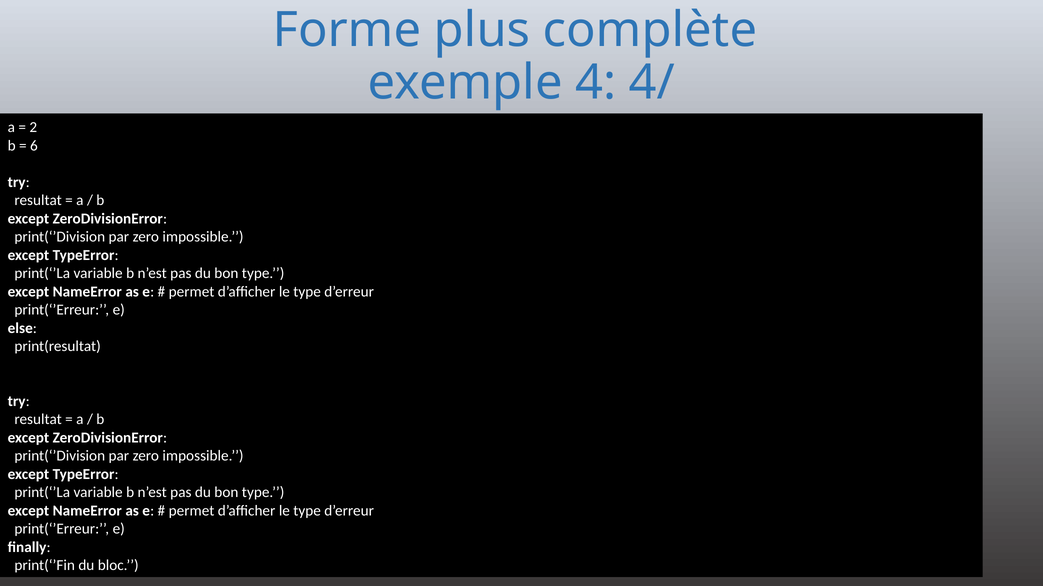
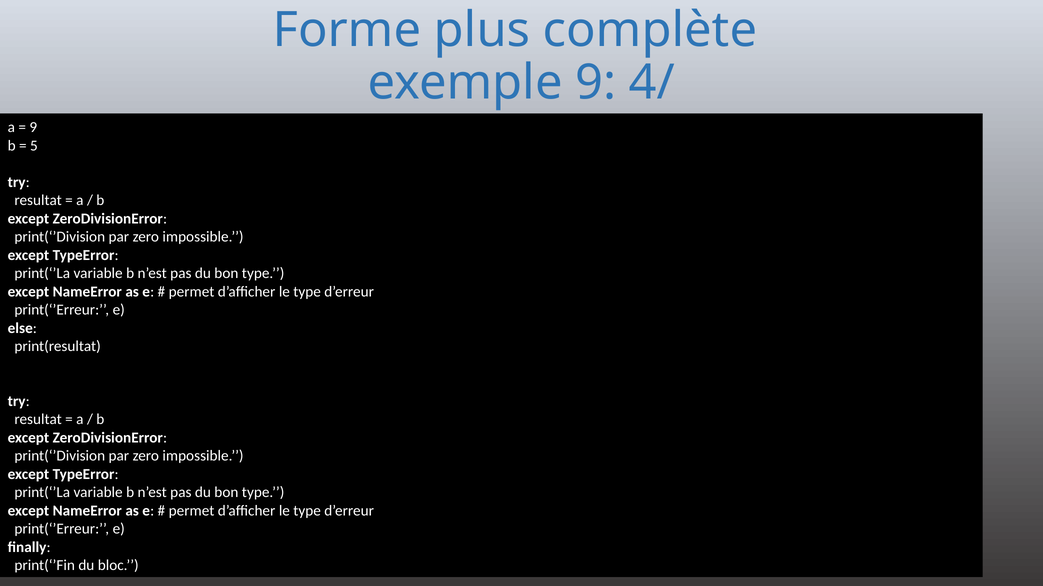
exemple 4: 4 -> 9 (596, 83)
2: 2 -> 9 (33, 128)
6: 6 -> 5 (34, 146)
